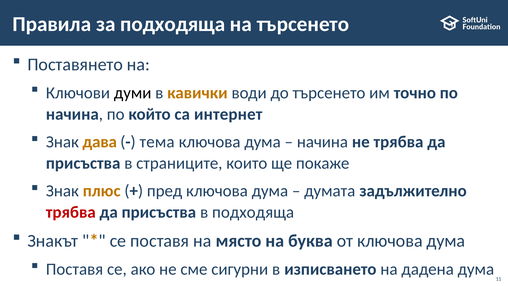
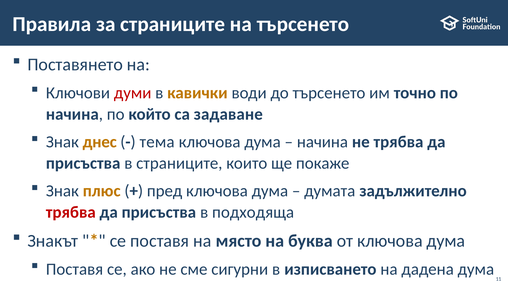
за подходяща: подходяща -> страниците (173, 24)
думи colour: black -> red (133, 93)
интернет: интернет -> задаване (228, 114)
дава: дава -> днес (100, 142)
